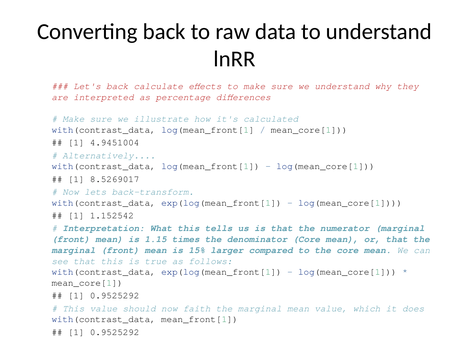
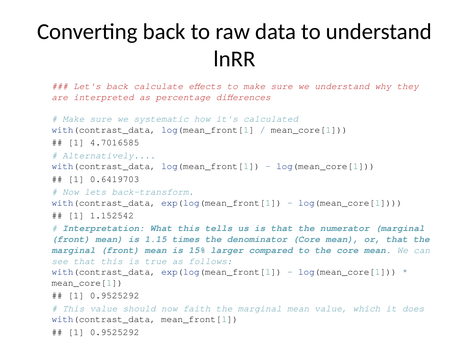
illustrate: illustrate -> systematic (161, 119)
4.9451004: 4.9451004 -> 4.7016585 (115, 143)
8.5269017: 8.5269017 -> 0.6419703 (115, 179)
